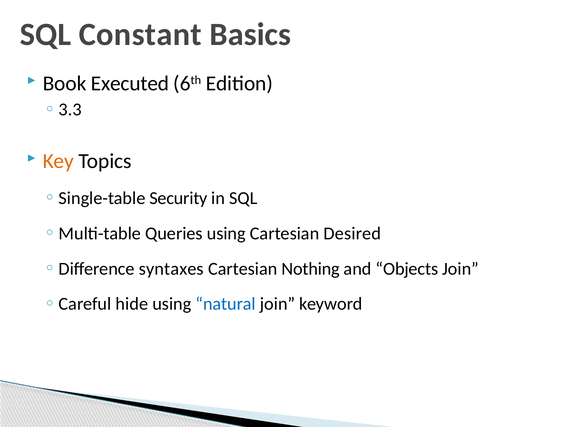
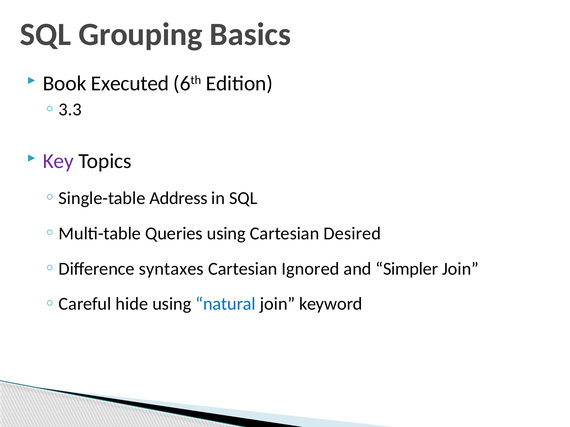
Constant: Constant -> Grouping (140, 35)
Key colour: orange -> purple (58, 161)
Security: Security -> Address (178, 198)
Nothing: Nothing -> Ignored (310, 269)
Objects: Objects -> Simpler (407, 269)
